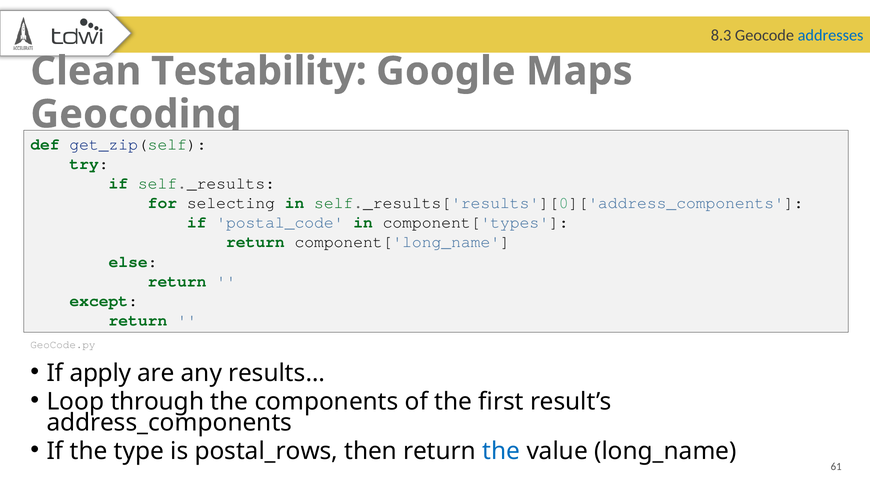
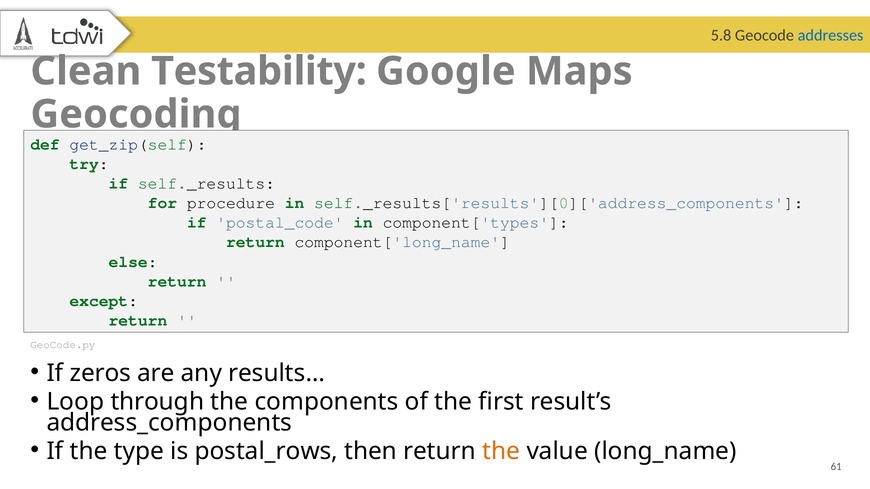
8.3: 8.3 -> 5.8 (721, 35)
selecting: selecting -> procedure (231, 203)
apply: apply -> zeros (100, 373)
the colour: blue -> orange (501, 451)
